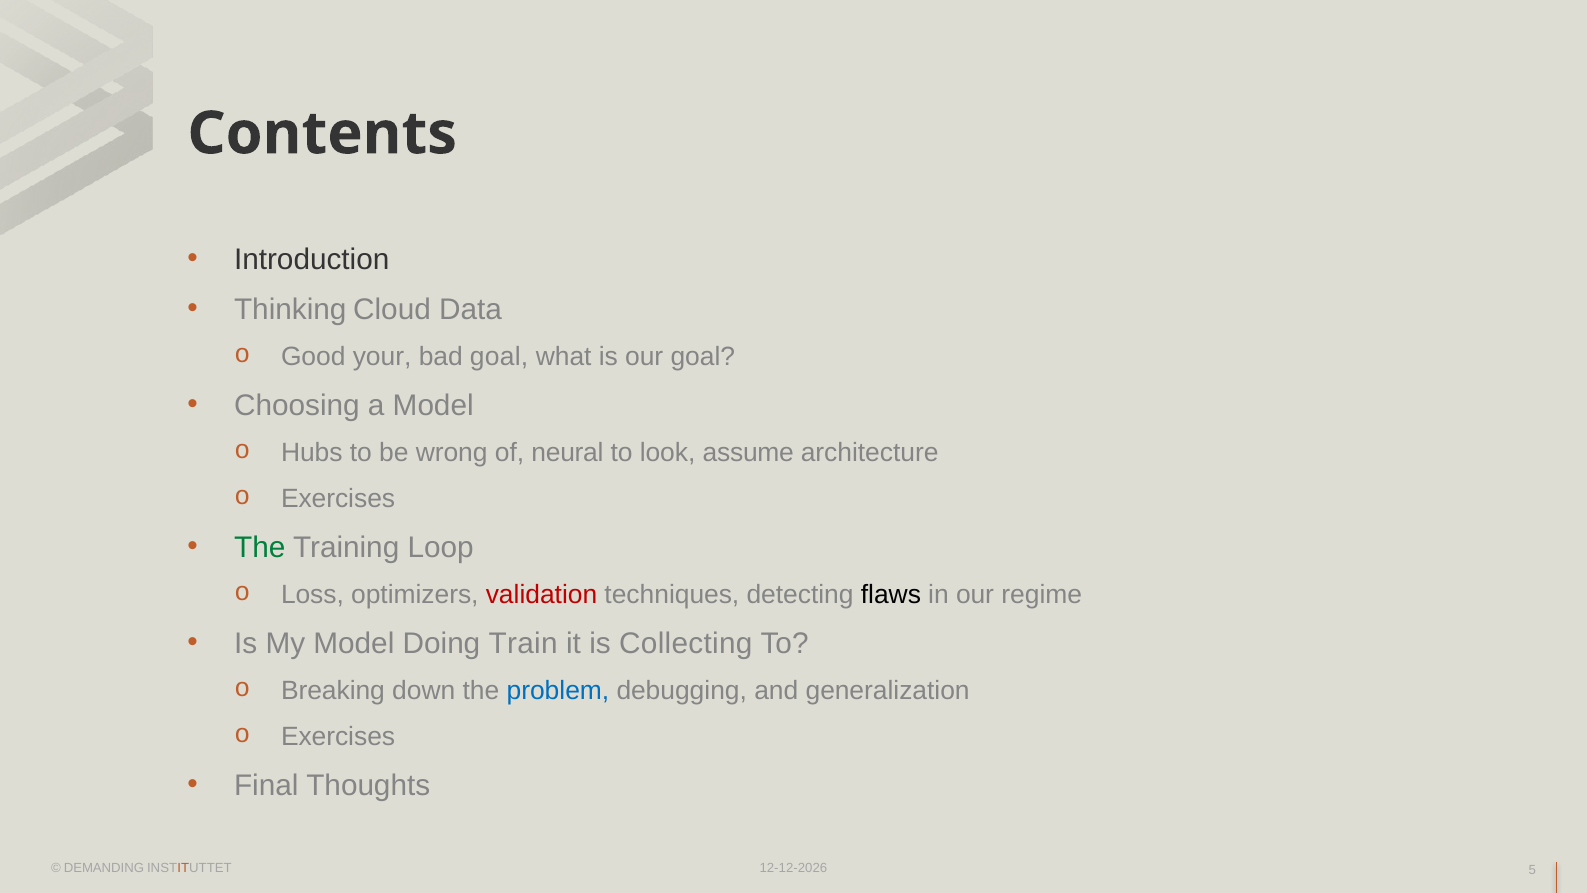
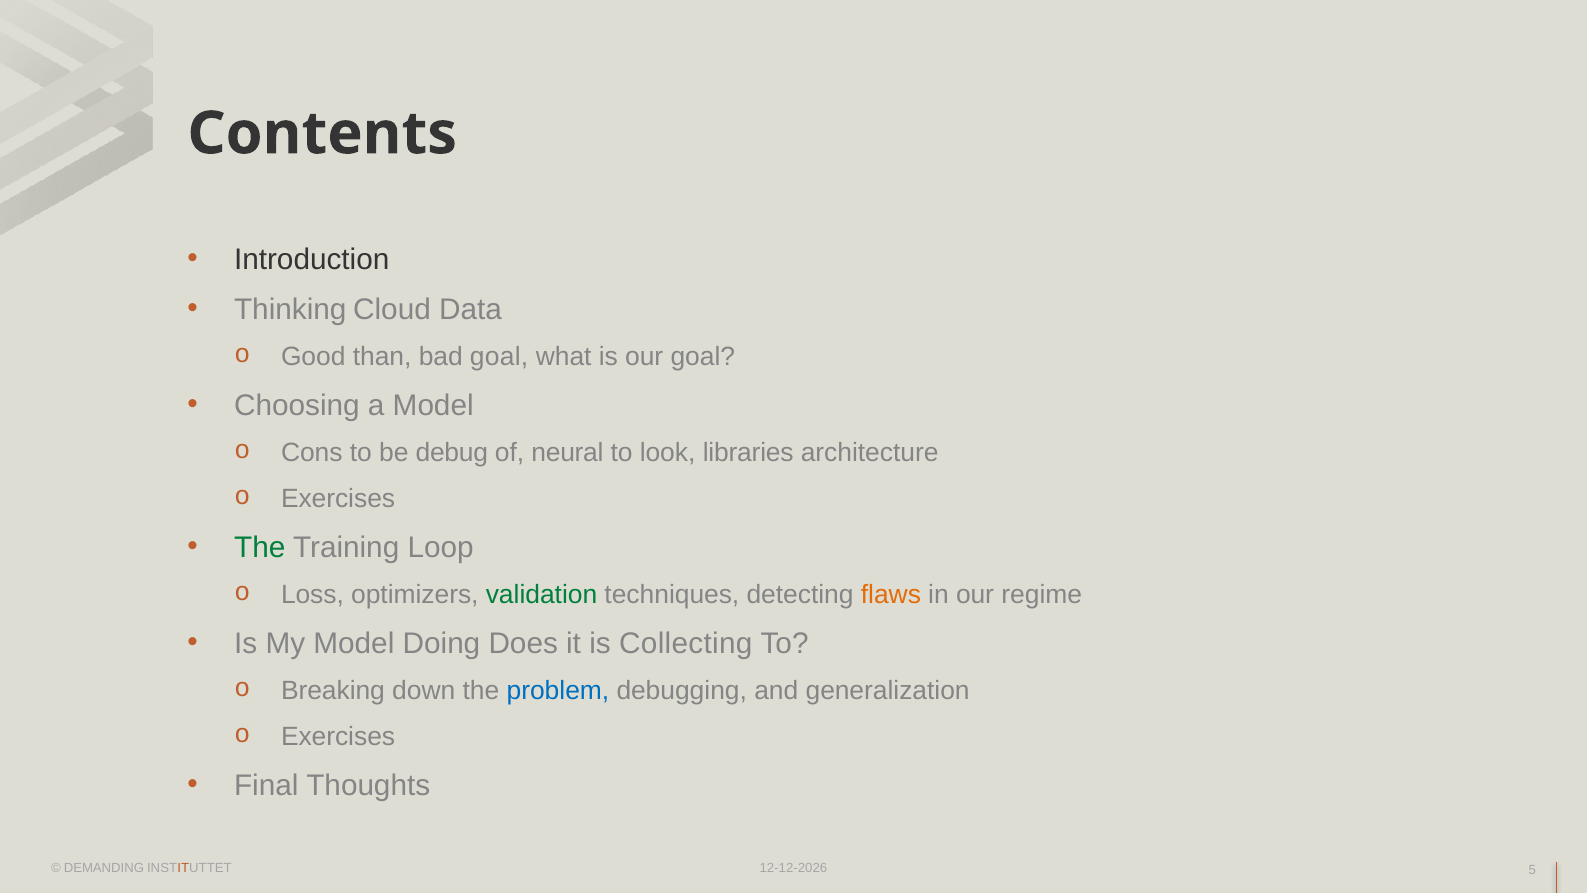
your: your -> than (382, 357)
Hubs: Hubs -> Cons (312, 453)
wrong: wrong -> debug (452, 453)
assume: assume -> libraries (748, 453)
validation colour: red -> green (542, 595)
flaws colour: black -> orange (891, 595)
Train: Train -> Does (523, 643)
